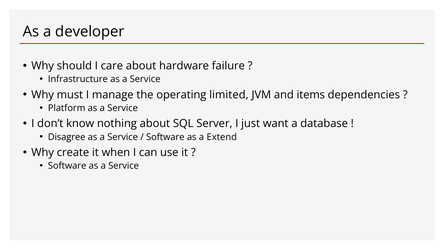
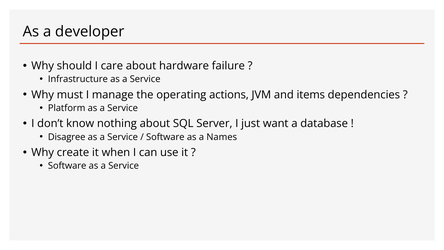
limited: limited -> actions (229, 95)
Extend: Extend -> Names (222, 137)
